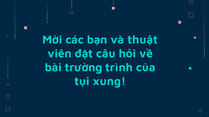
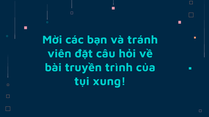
thuật: thuật -> tránh (143, 40)
trường: trường -> truyền (83, 68)
